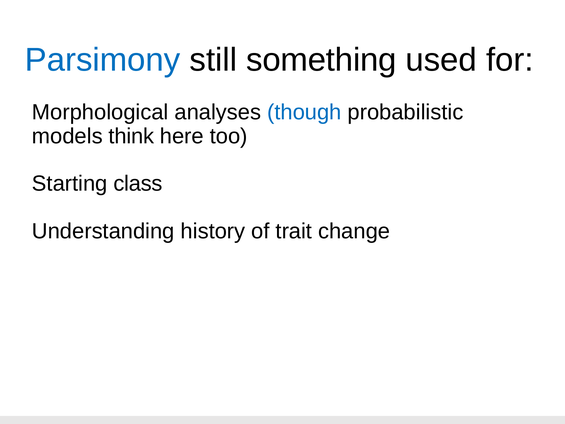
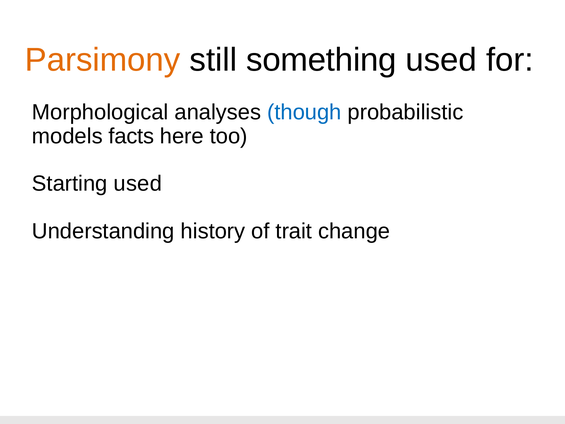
Parsimony colour: blue -> orange (103, 60)
think: think -> facts (131, 136)
Starting class: class -> used (138, 184)
